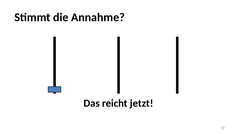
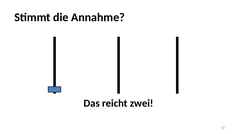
jetzt: jetzt -> zwei (142, 104)
